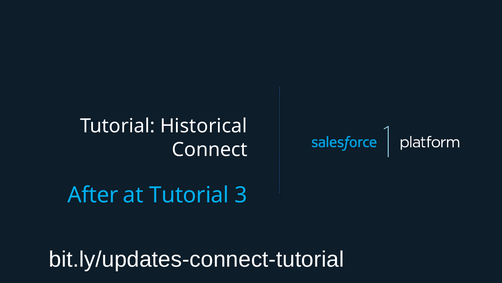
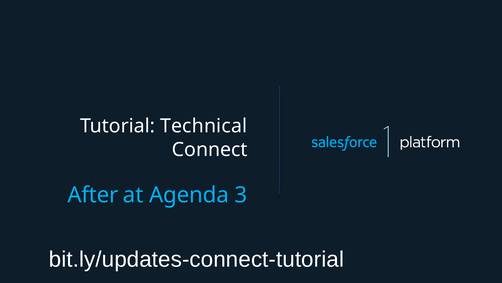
Historical: Historical -> Technical (204, 126)
at Tutorial: Tutorial -> Agenda (189, 195)
